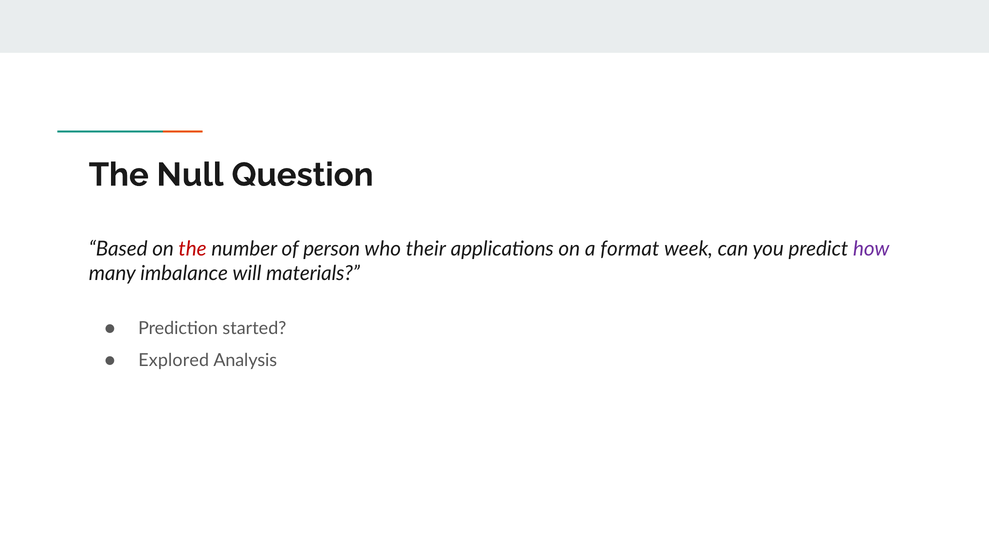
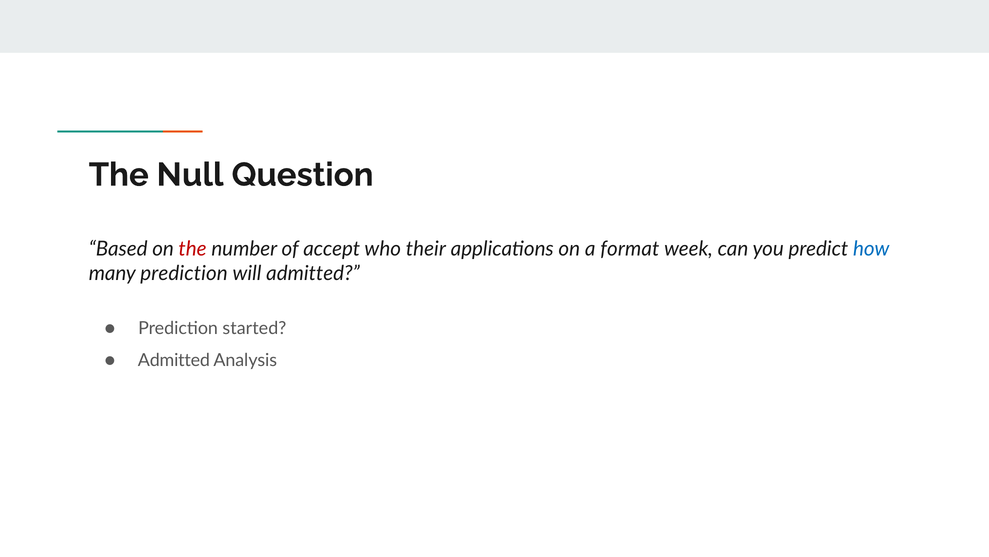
person: person -> accept (332, 249)
how colour: purple -> blue (871, 249)
many imbalance: imbalance -> prediction (184, 273)
will materials: materials -> admitted (313, 273)
Explored: Explored -> Admitted (174, 360)
